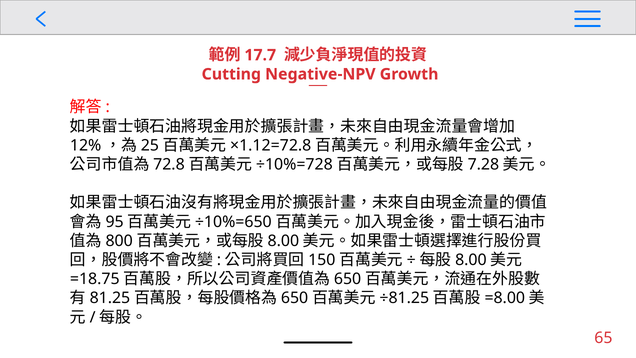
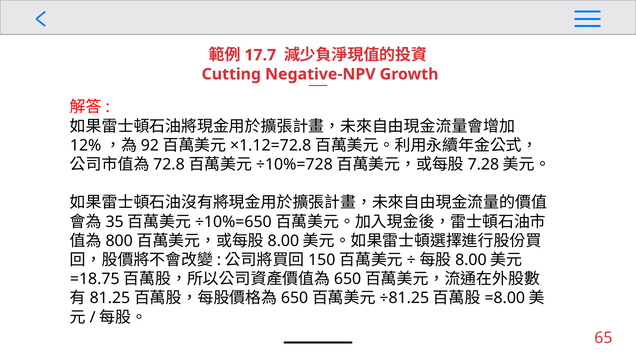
25: 25 -> 92 (150, 145)
95: 95 -> 35 (115, 222)
